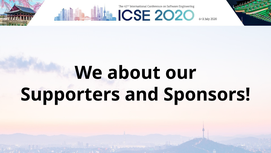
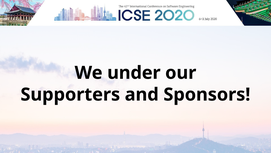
about: about -> under (134, 73)
